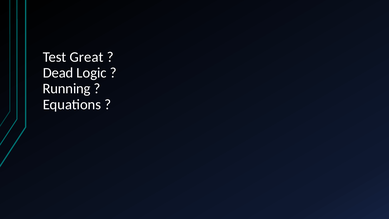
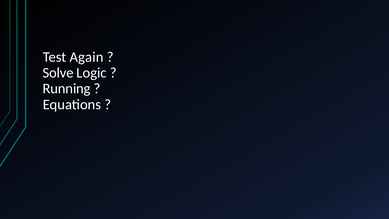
Great: Great -> Again (87, 57)
Dead: Dead -> Solve (58, 73)
